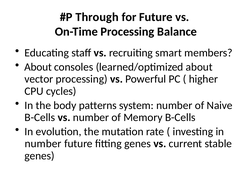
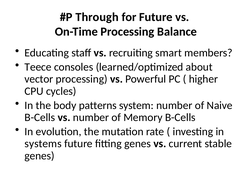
About: About -> Teece (38, 67)
number: number -> systems (43, 144)
